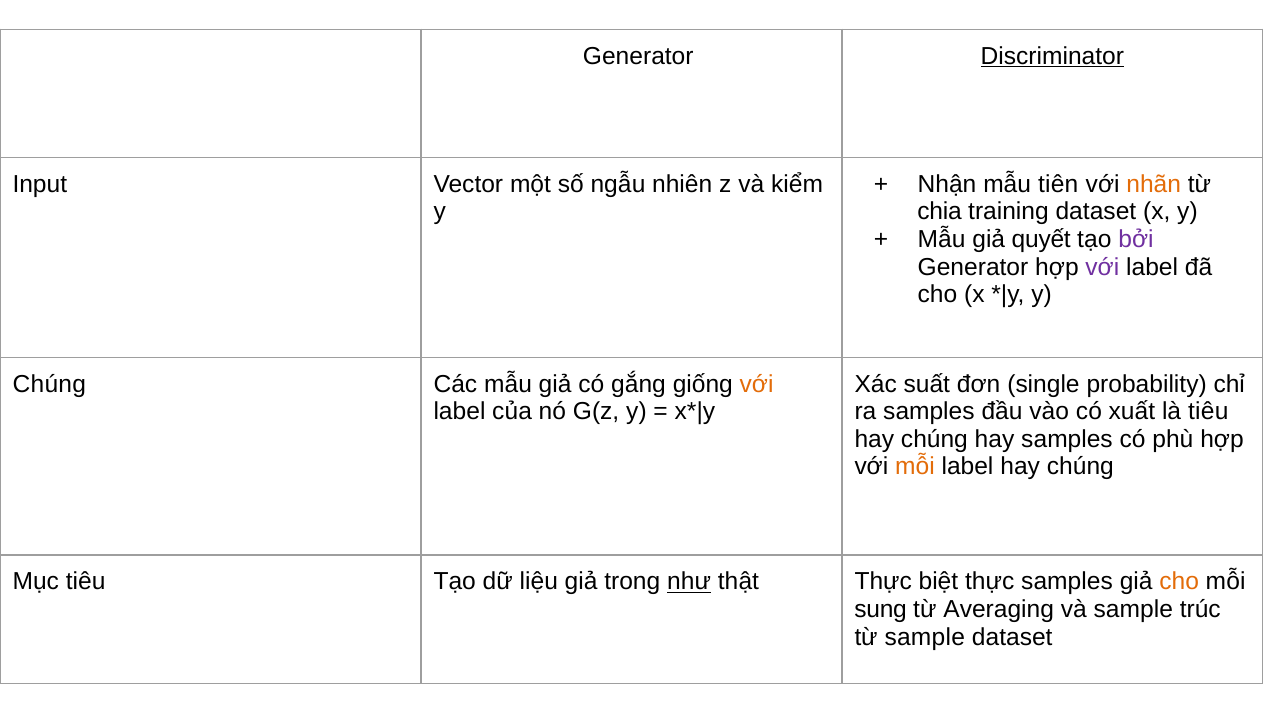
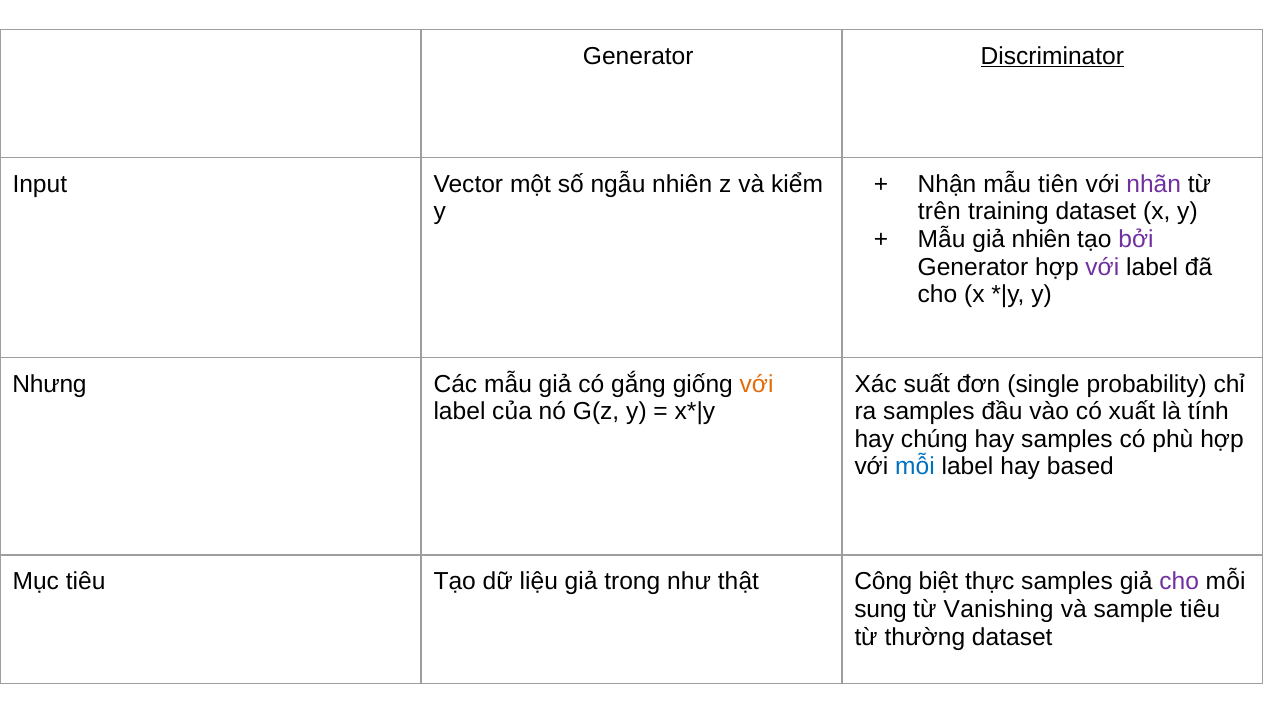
nhãn colour: orange -> purple (1154, 184)
chia: chia -> trên (939, 212)
giả quyết: quyết -> nhiên (1041, 240)
Chúng: Chúng -> Nhưng (50, 384)
là tiêu: tiêu -> tính (1208, 412)
mỗi colour: orange -> blue (915, 467)
label hay chúng: chúng -> based (1080, 467)
như underline: present -> none (689, 582)
thật Thực: Thực -> Công (883, 582)
cho colour: orange -> purple (1179, 582)
Averaging: Averaging -> Vanishing (999, 610)
sample trúc: trúc -> tiêu (1200, 610)
từ sample: sample -> thường (925, 637)
